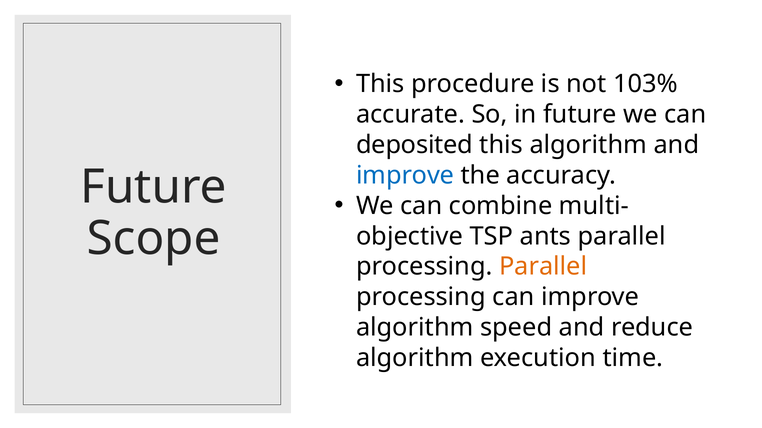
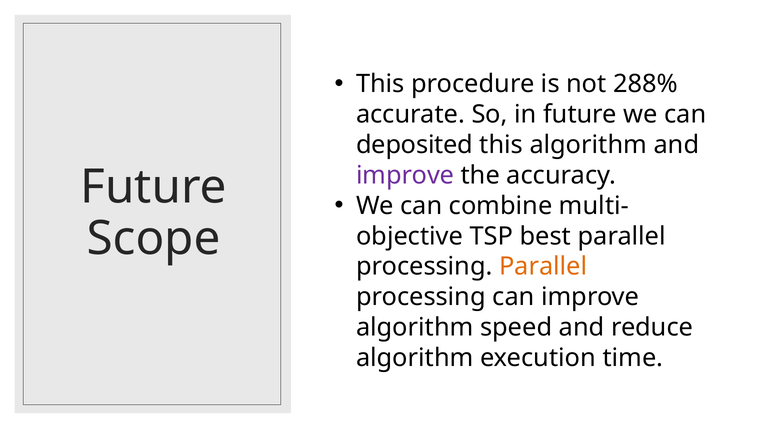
103%: 103% -> 288% (645, 84)
improve colour: blue -> purple (405, 176)
ants: ants -> best (545, 237)
